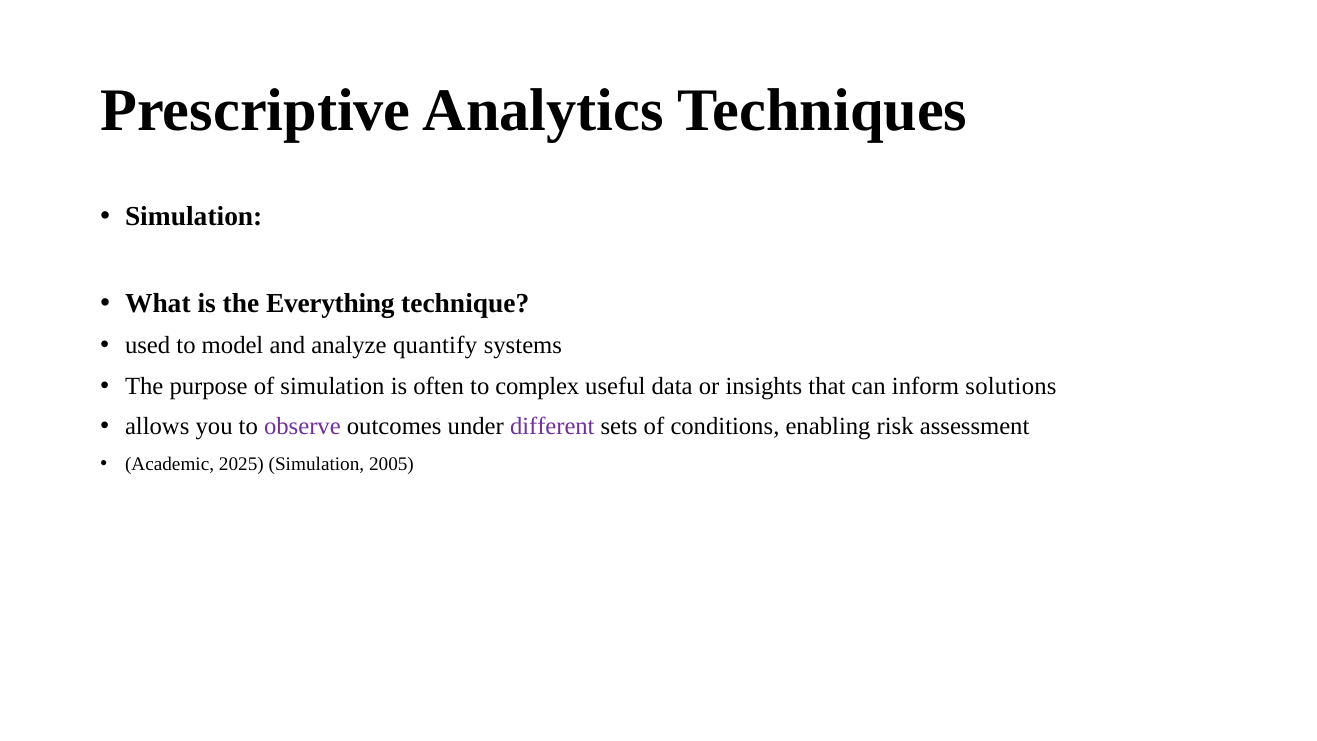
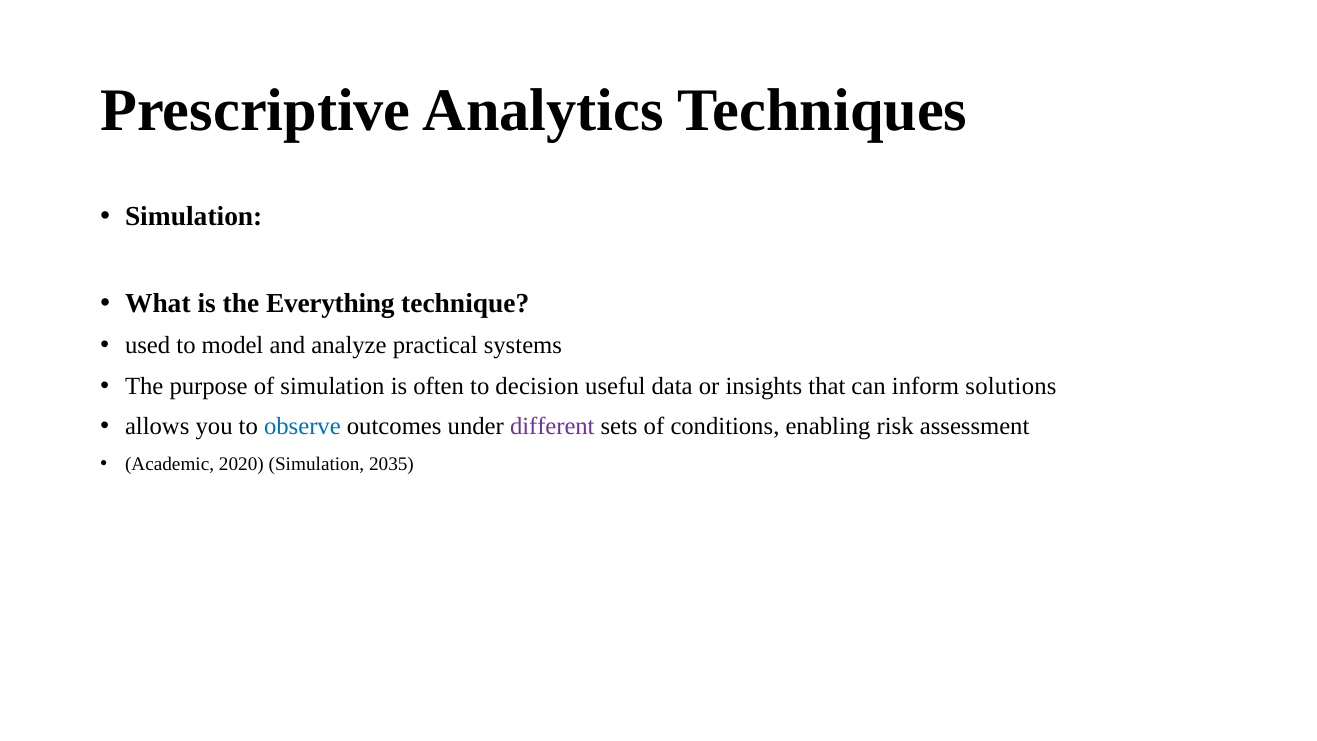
quantify: quantify -> practical (435, 345)
complex: complex -> decision (537, 386)
observe colour: purple -> blue (302, 426)
2025: 2025 -> 2020 (241, 464)
2005: 2005 -> 2035 (391, 464)
